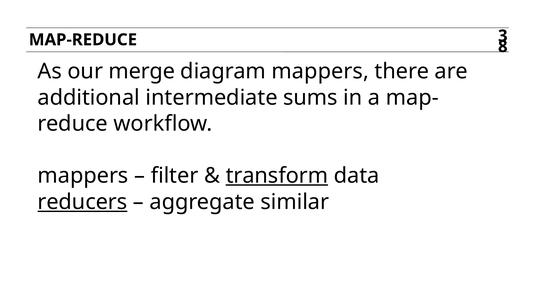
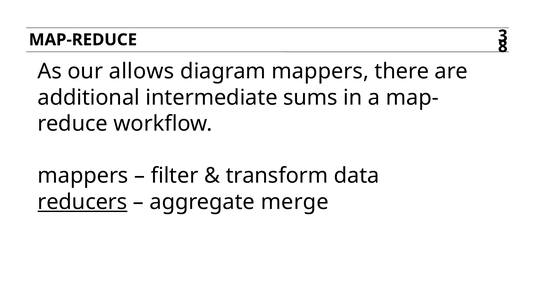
merge: merge -> allows (142, 72)
transform underline: present -> none (277, 176)
similar: similar -> merge (295, 202)
